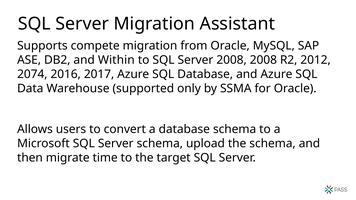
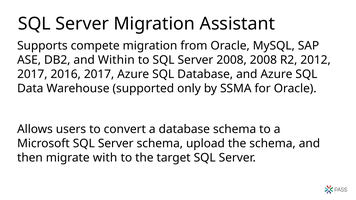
2074: 2074 -> 2017 (32, 74)
time: time -> with (105, 158)
